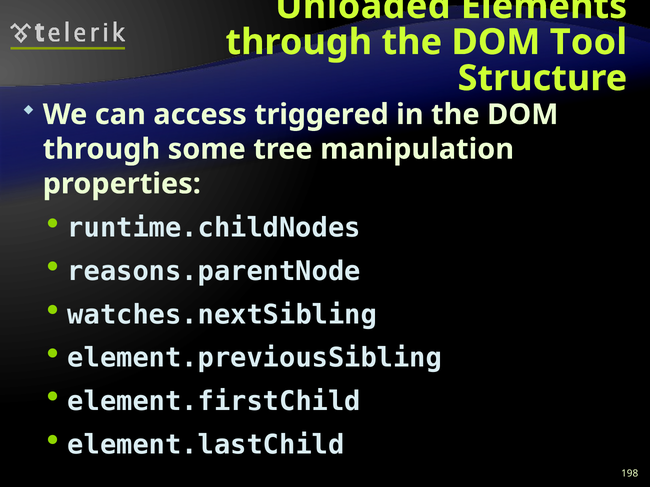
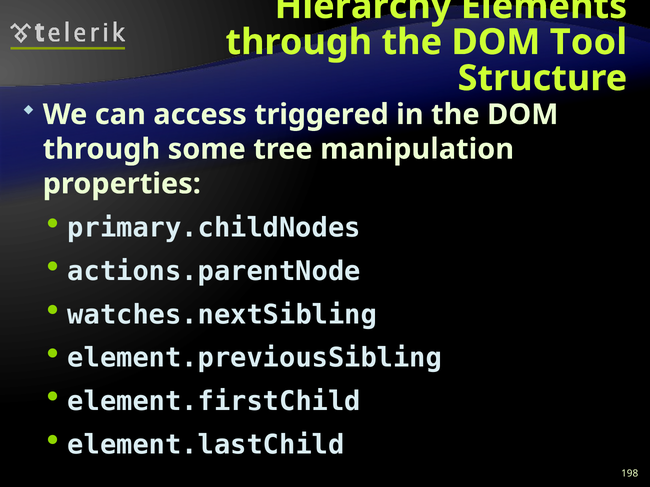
Unloaded: Unloaded -> Hierarchy (363, 6)
runtime.childNodes: runtime.childNodes -> primary.childNodes (214, 228)
reasons.parentNode: reasons.parentNode -> actions.parentNode (214, 272)
